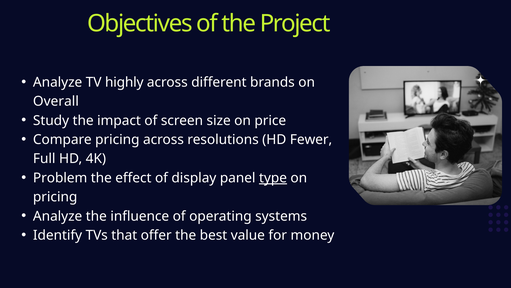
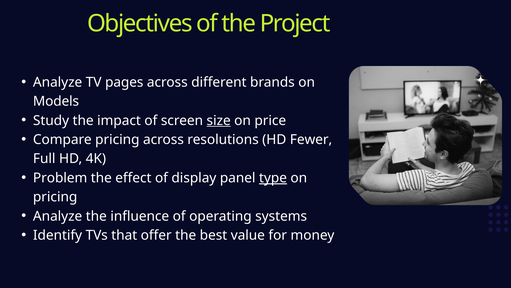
highly: highly -> pages (124, 82)
Overall: Overall -> Models (56, 101)
size underline: none -> present (219, 120)
